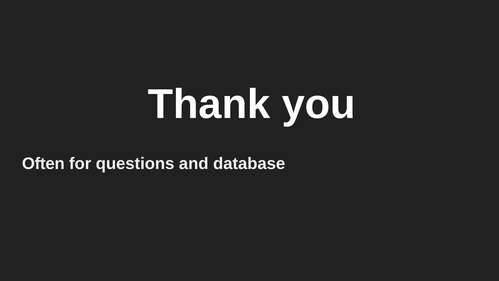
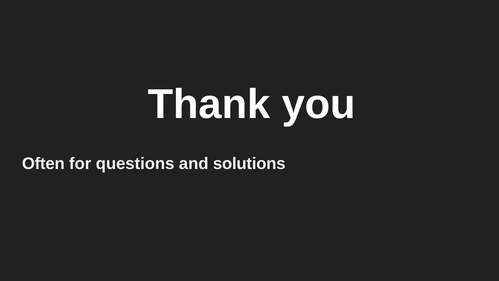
database: database -> solutions (249, 163)
